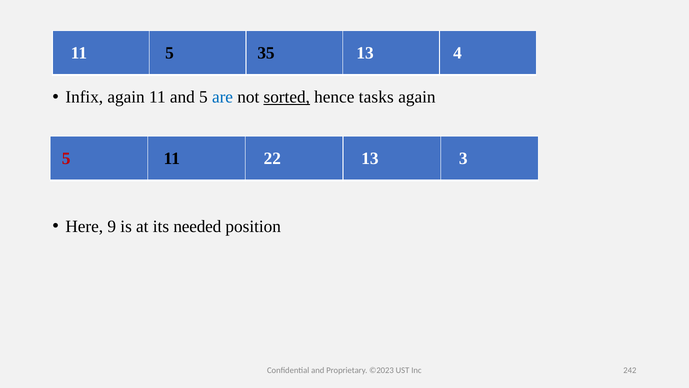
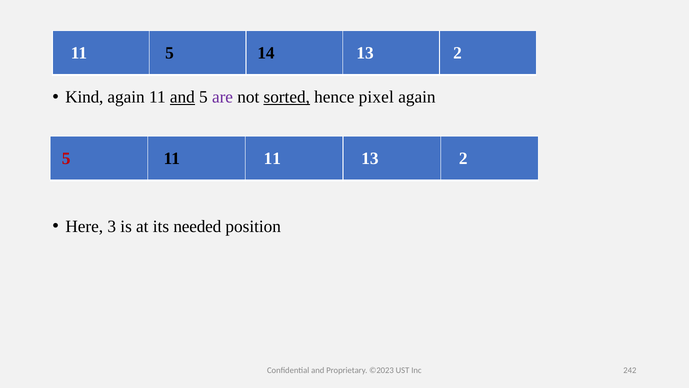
35: 35 -> 14 (266, 53)
4: 4 -> 2 (457, 53)
Infix: Infix -> Kind (84, 97)
and underline: none -> present (182, 97)
are colour: blue -> purple (222, 97)
tasks: tasks -> pixel (376, 97)
11 22: 22 -> 11 (272, 159)
3: 3 -> 2 (463, 159)
9: 9 -> 3 (112, 226)
